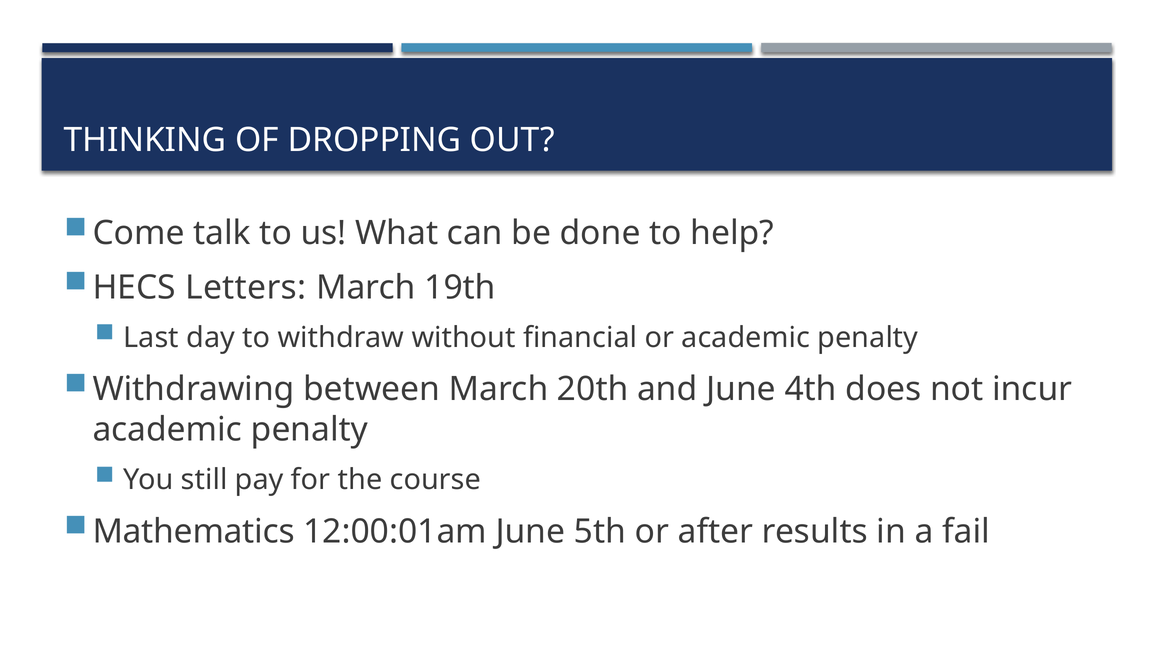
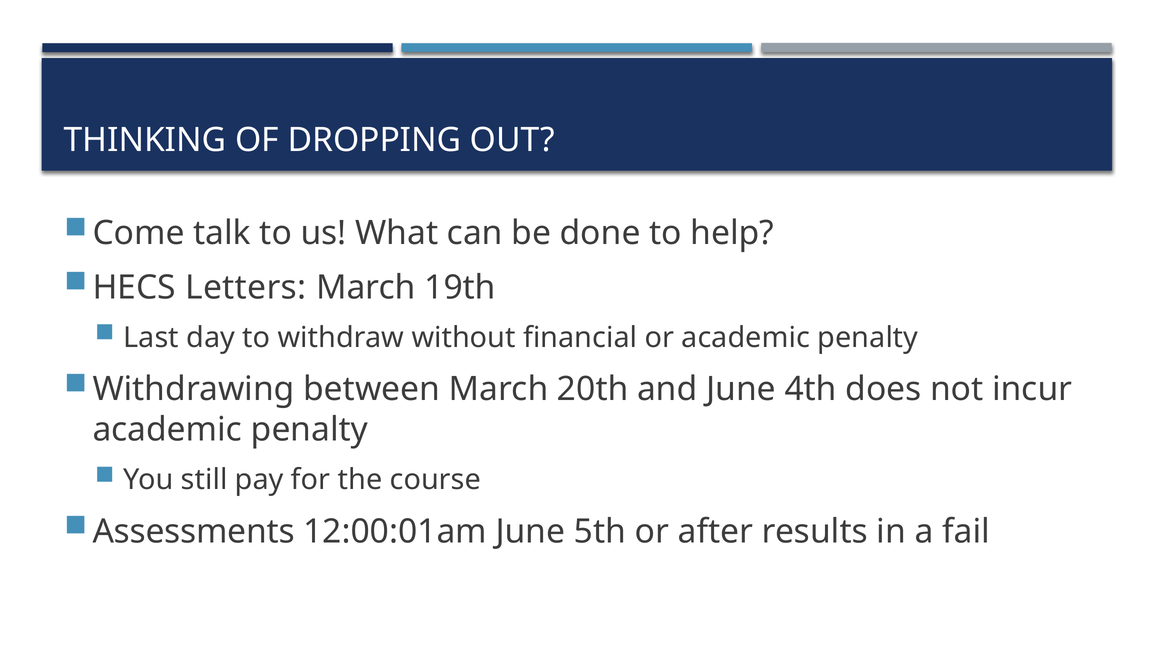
Mathematics: Mathematics -> Assessments (194, 532)
